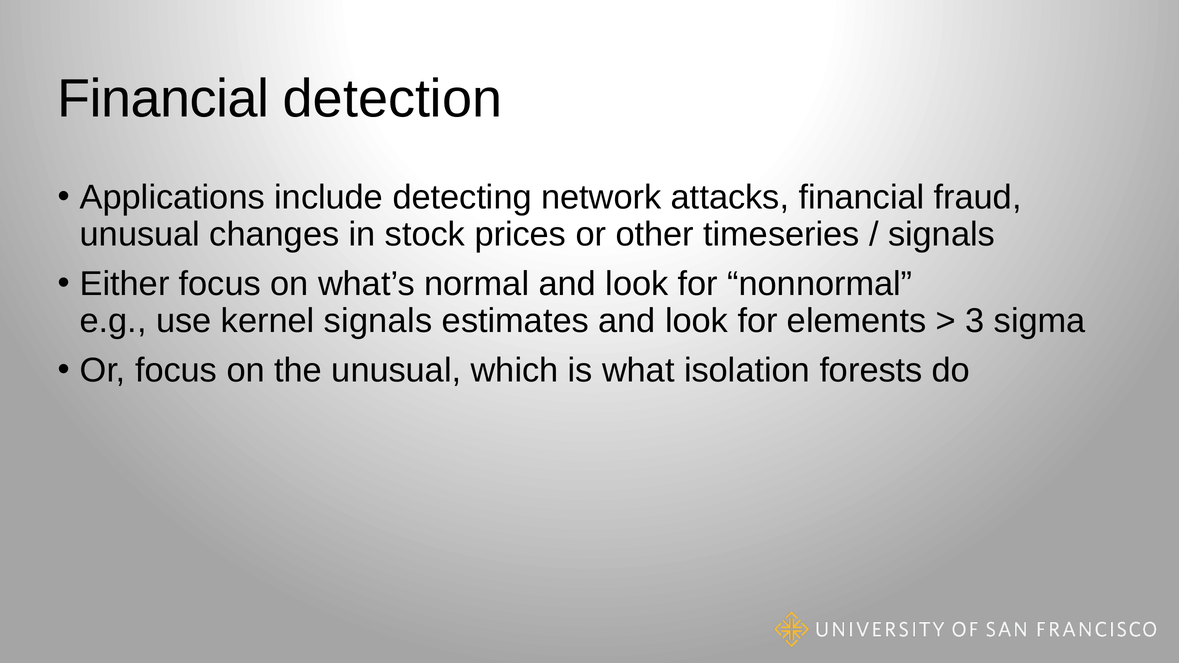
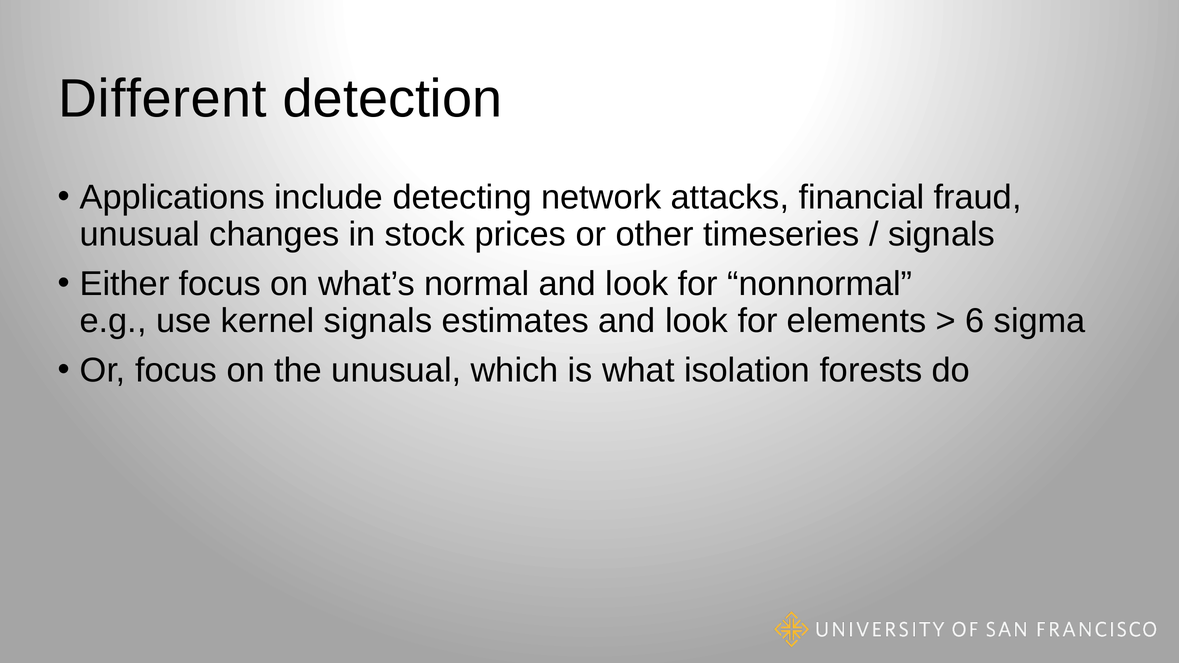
Financial: Financial -> Different (163, 99)
3: 3 -> 6 (975, 321)
